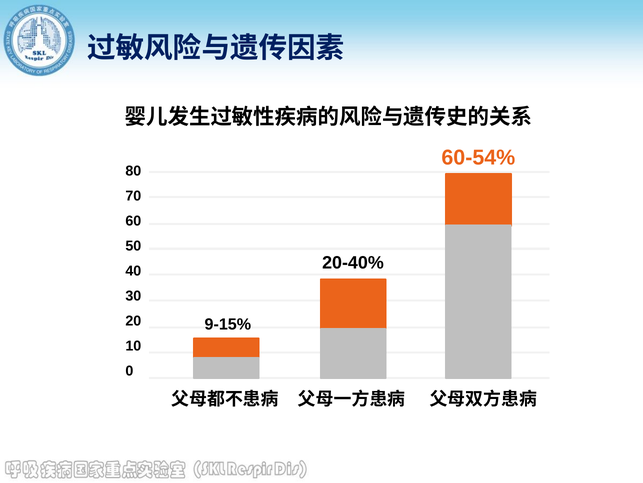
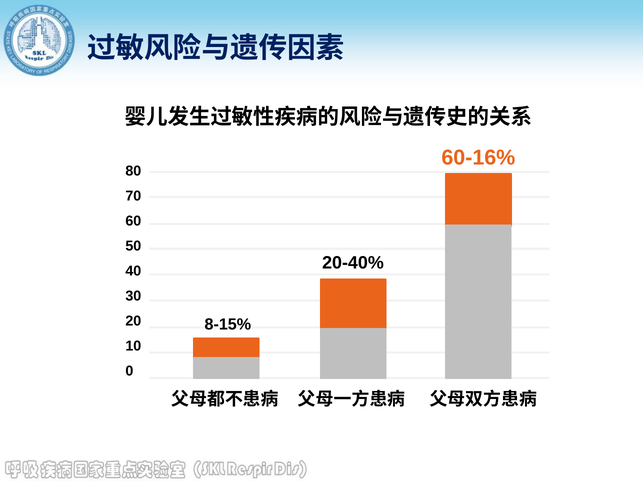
60-54%: 60-54% -> 60-16% (478, 157)
9-15%: 9-15% -> 8-15% (228, 324)
